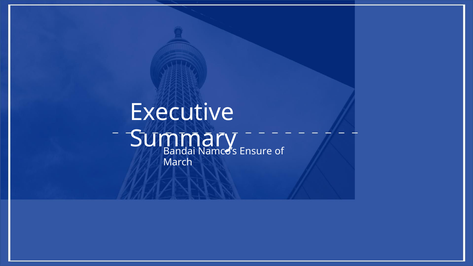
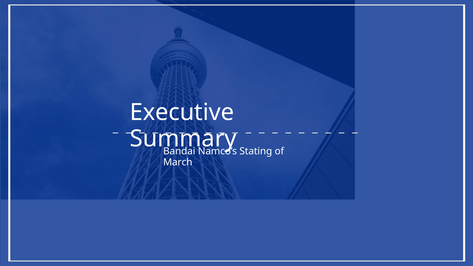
Ensure: Ensure -> Stating (256, 151)
